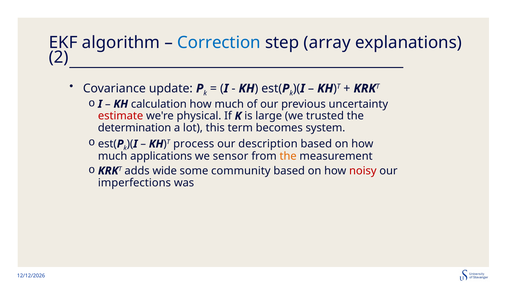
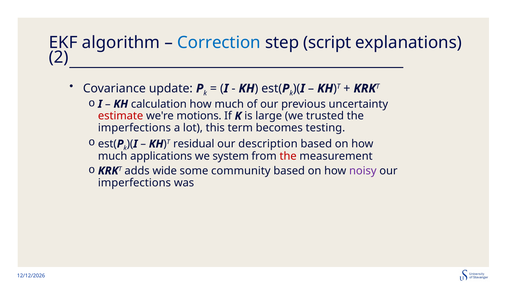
array: array -> script (327, 43)
physical: physical -> motions (199, 116)
determination: determination -> imperfections (134, 128)
system: system -> testing (325, 128)
process: process -> residual (194, 144)
sensor: sensor -> system (231, 156)
the colour: orange -> red (288, 156)
noisy colour: red -> purple (363, 171)
